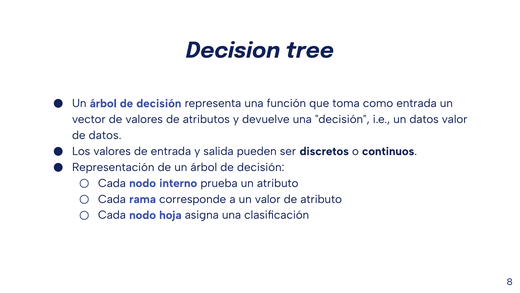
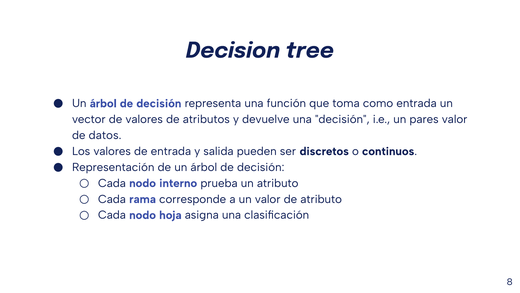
un datos: datos -> pares (424, 119)
